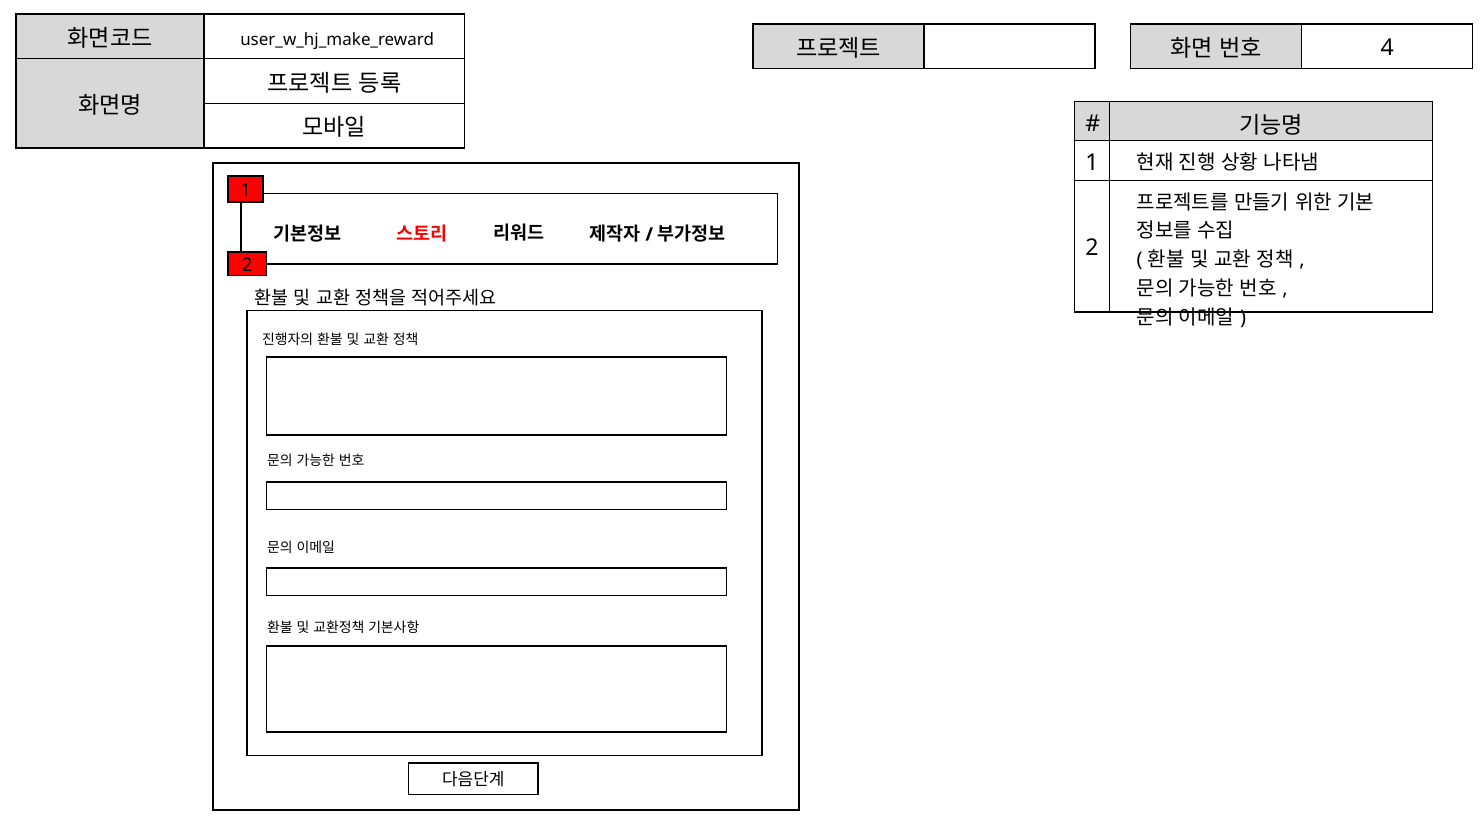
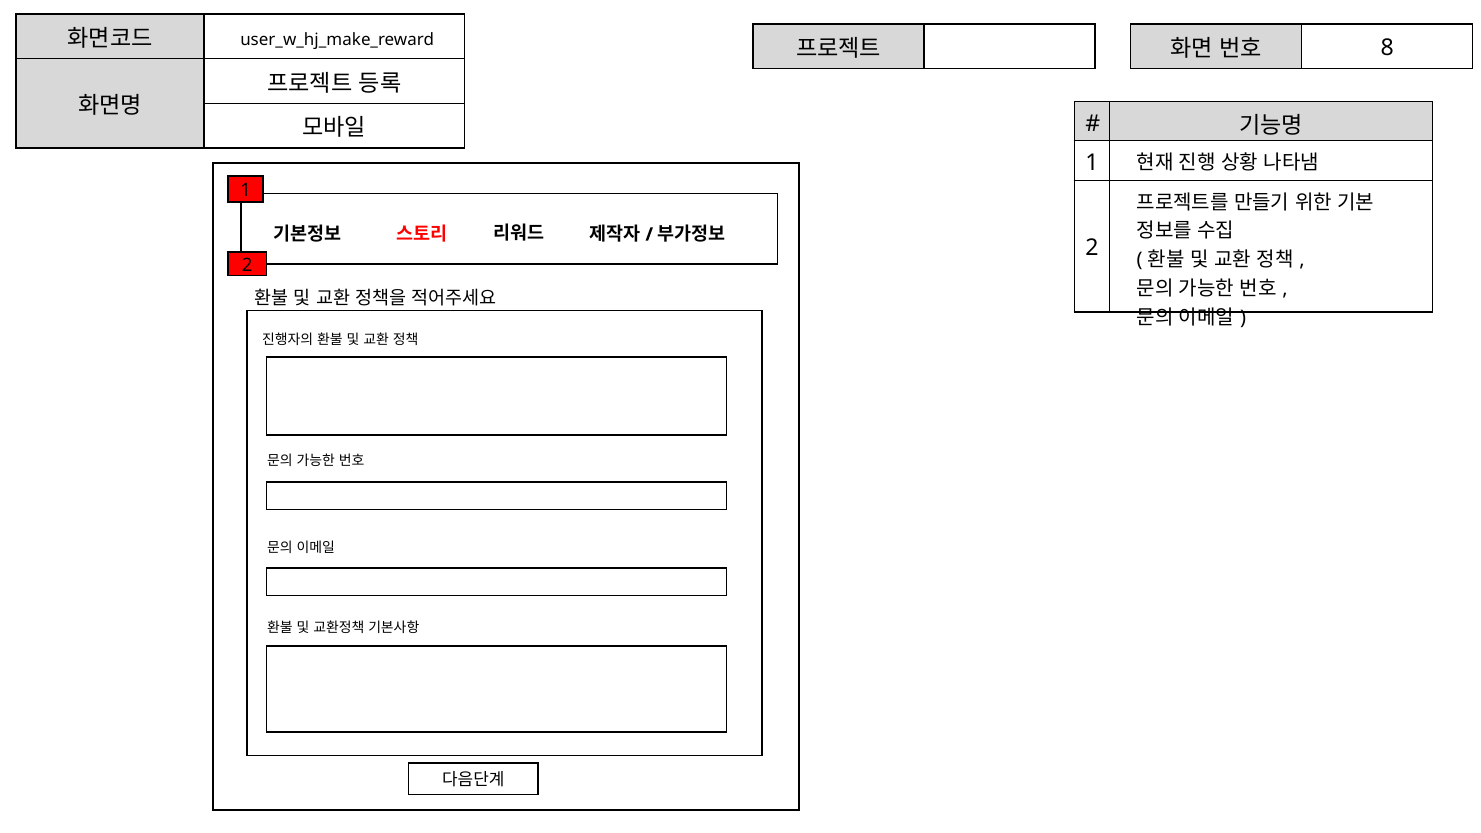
4: 4 -> 8 (1387, 48)
